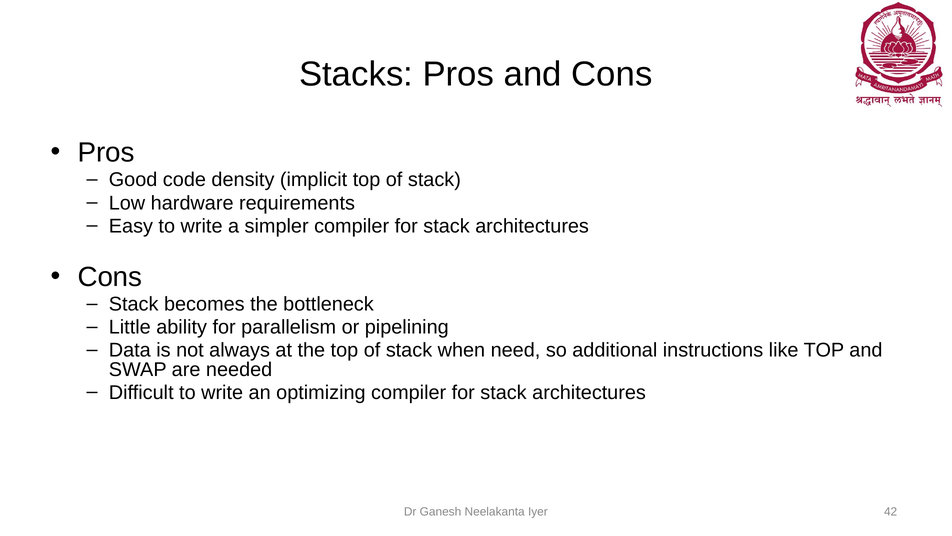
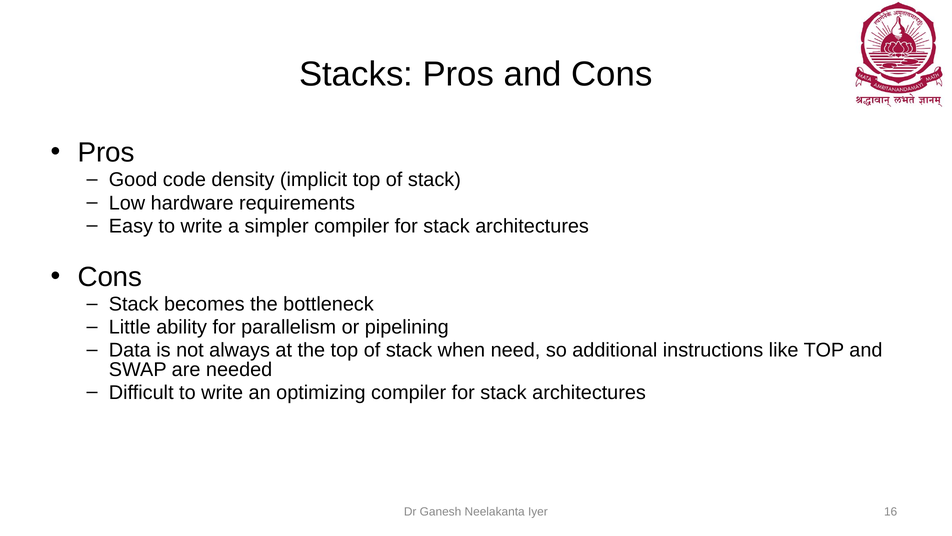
42: 42 -> 16 (891, 512)
